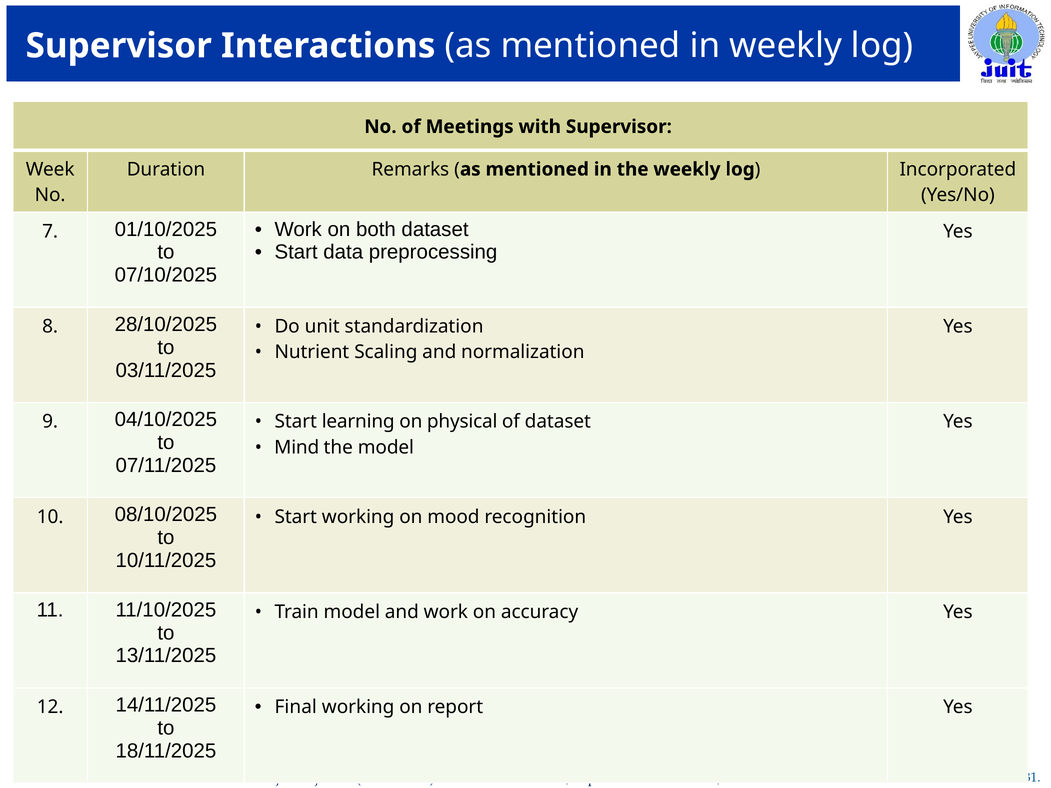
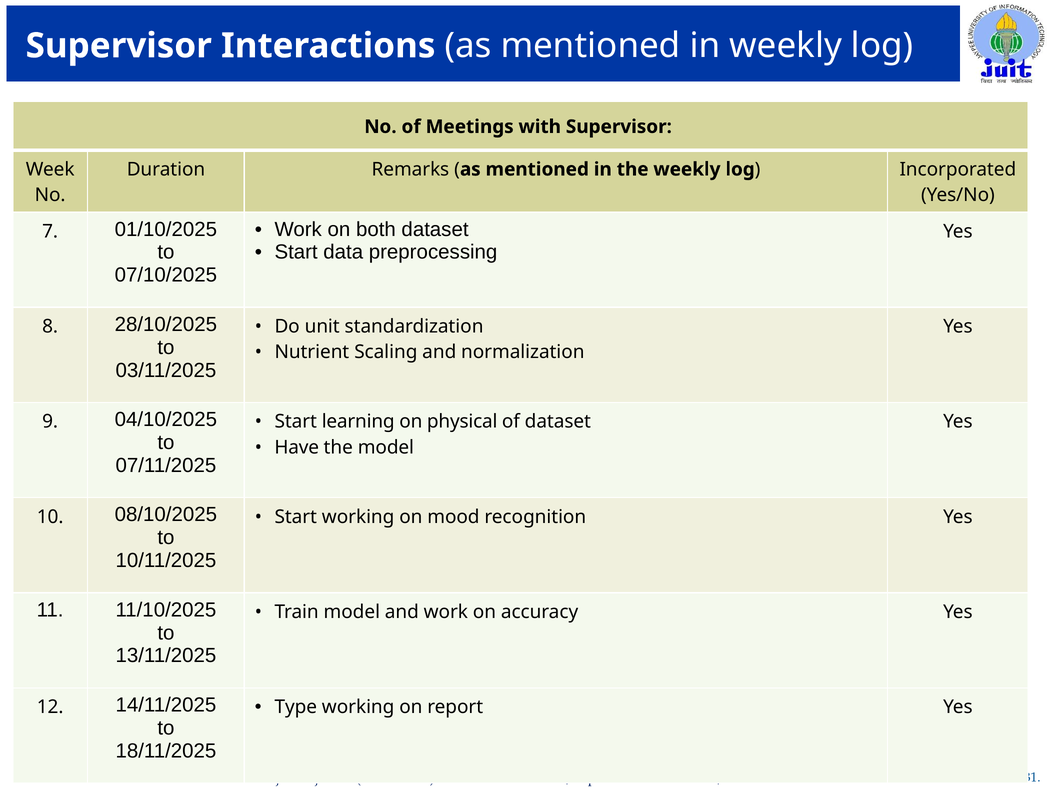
Mind: Mind -> Have (297, 447)
Final: Final -> Type (296, 707)
